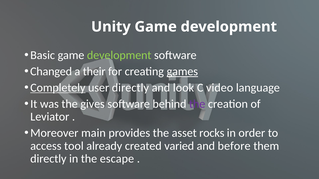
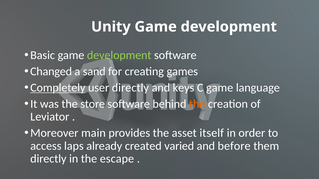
their: their -> sand (94, 72)
games underline: present -> none (182, 72)
look: look -> keys (184, 88)
C video: video -> game (220, 88)
gives: gives -> store (93, 104)
the colour: purple -> orange (197, 104)
rocks: rocks -> itself (212, 133)
tool: tool -> laps (74, 146)
